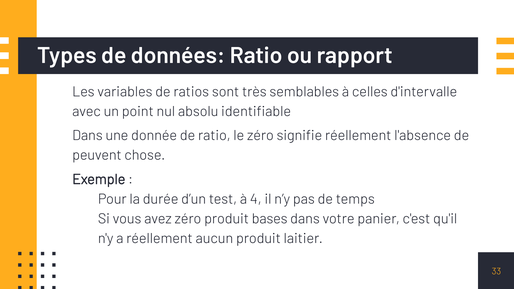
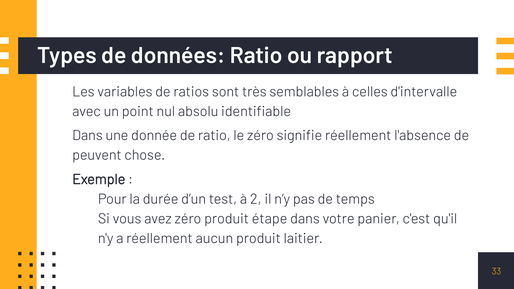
4: 4 -> 2 (256, 199)
bases: bases -> étape (270, 219)
